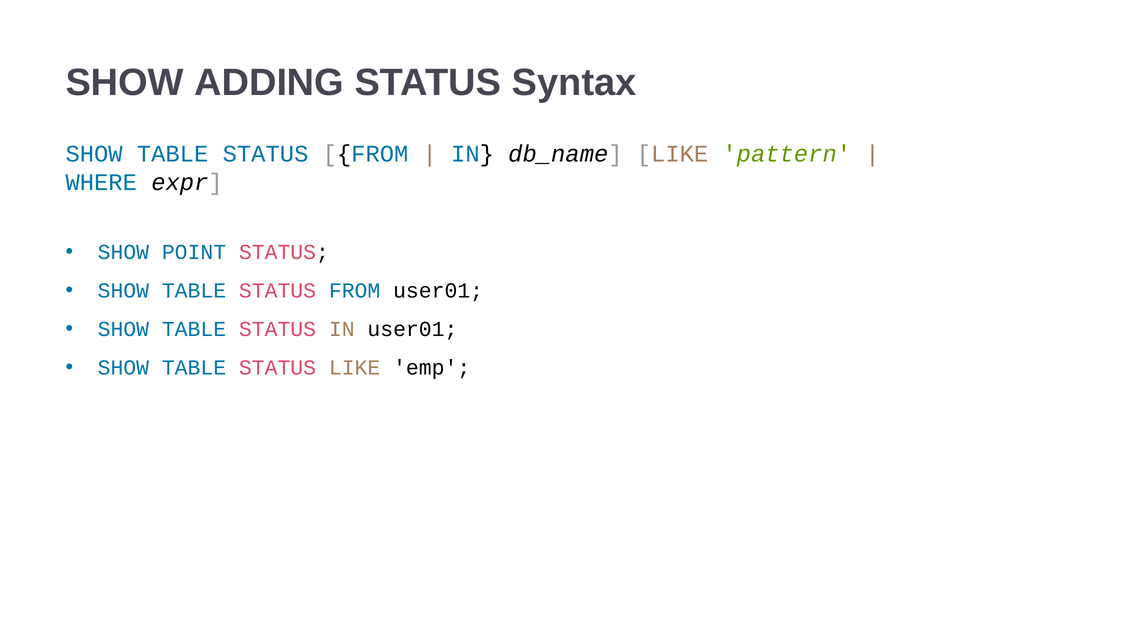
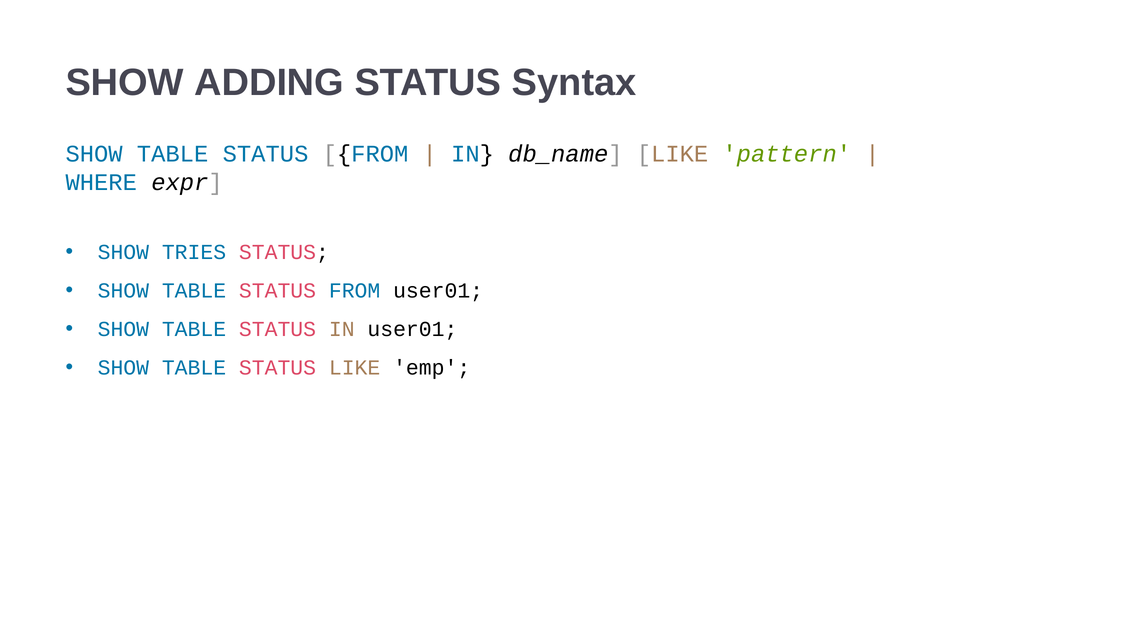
POINT: POINT -> TRIES (194, 252)
